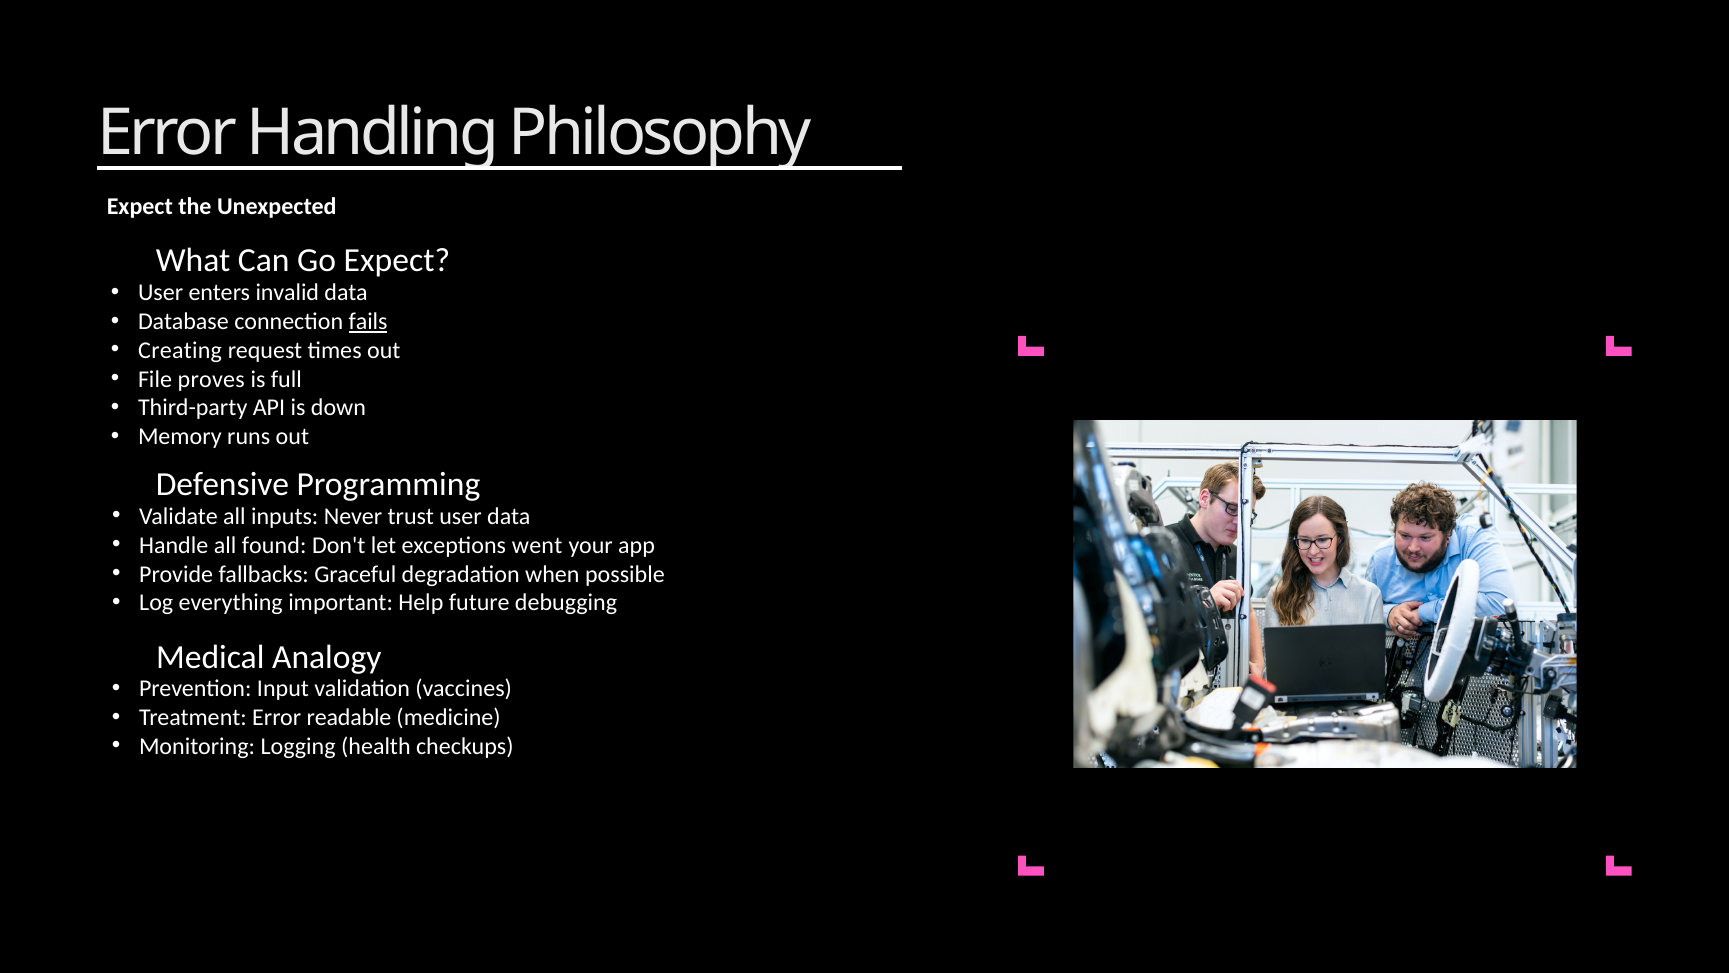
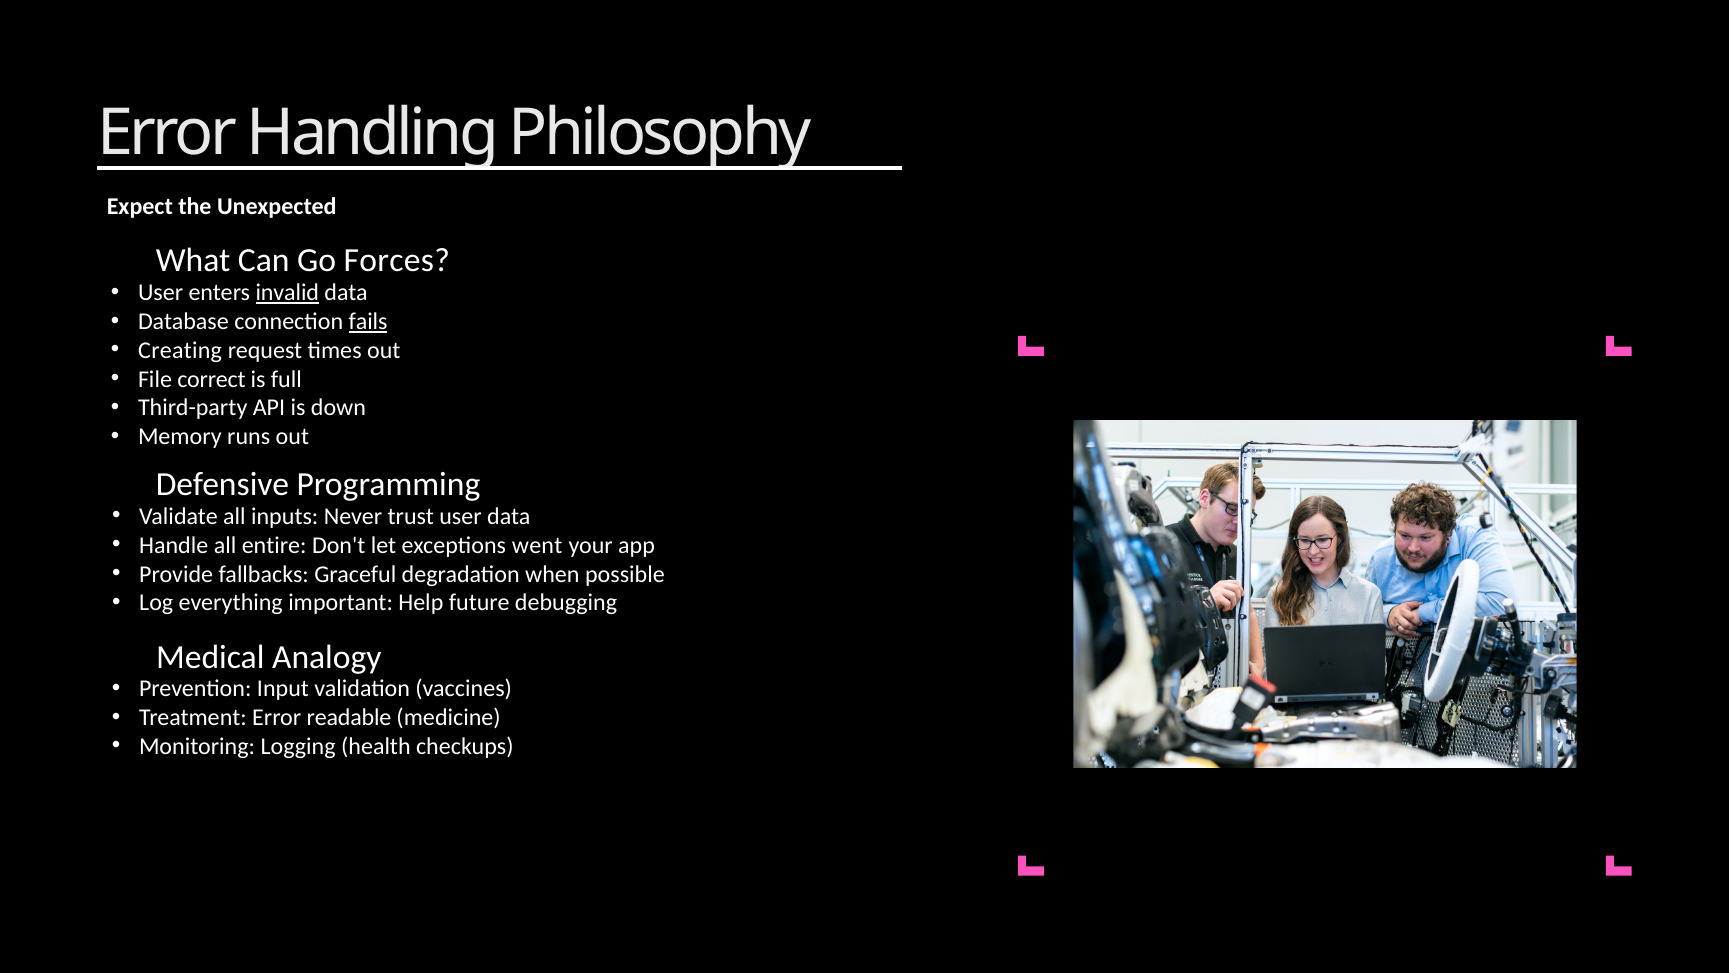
Go Expect: Expect -> Forces (397, 261)
invalid underline: none -> present (287, 293)
proves: proves -> correct (211, 379)
found: found -> entire (274, 545)
